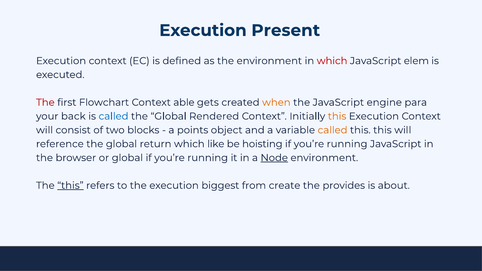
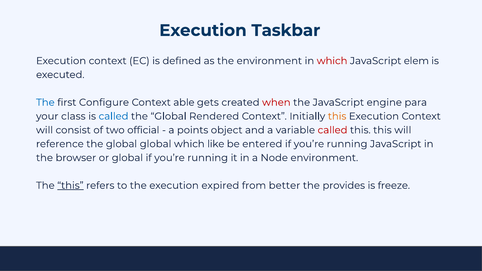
Present: Present -> Taskbar (286, 30)
The colour: red -> blue (45, 102)
Flowchart: Flowchart -> Configure (104, 102)
when colour: orange -> red (276, 102)
back: back -> class (73, 116)
blocks: blocks -> official (143, 130)
called colour: orange -> red (333, 130)
global return: return -> global (156, 144)
hoisting: hoisting -> entered (262, 144)
Node underline: present -> none (274, 158)
biggest: biggest -> expired (220, 186)
create: create -> better (285, 186)
about: about -> freeze (394, 186)
